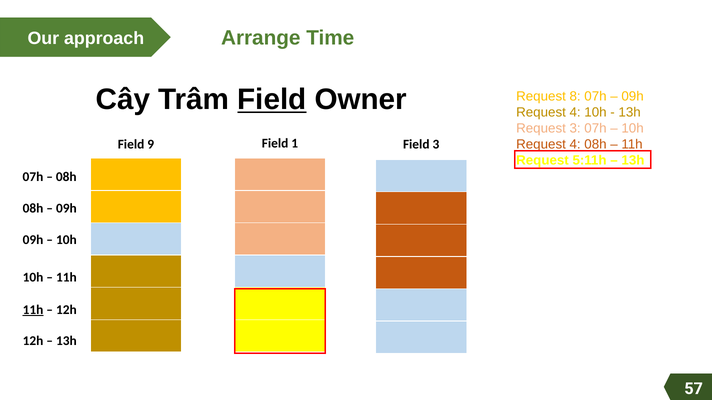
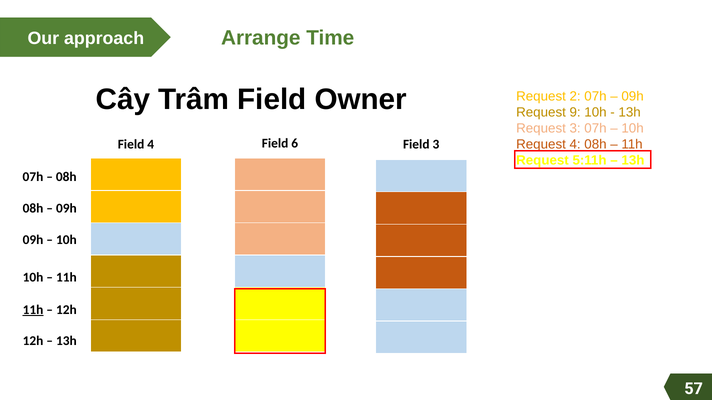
Field underline: present -> none (272, 100)
8: 8 -> 2 (575, 96)
4: 4 -> 9 (575, 112)
Field 9: 9 -> 4 (151, 145)
1: 1 -> 6 (295, 143)
